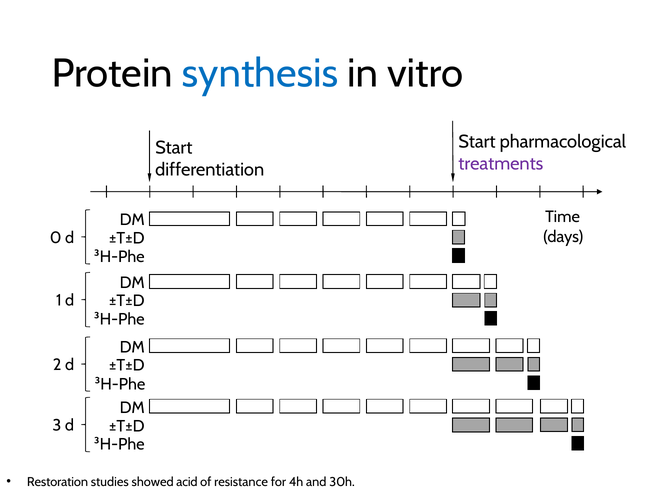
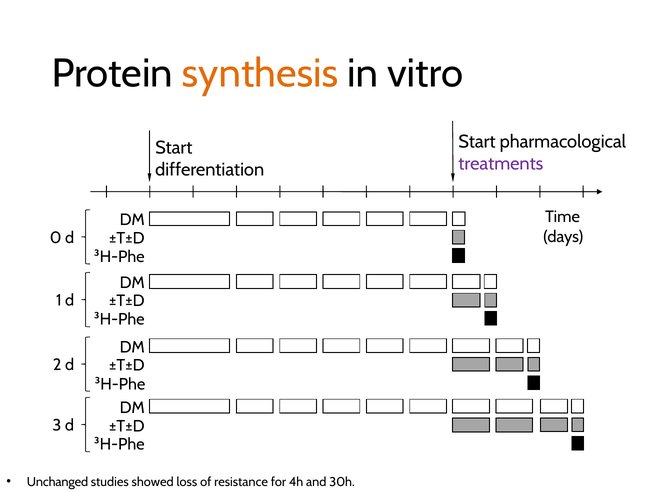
synthesis colour: blue -> orange (260, 73)
Restoration: Restoration -> Unchanged (57, 482)
acid: acid -> loss (187, 482)
